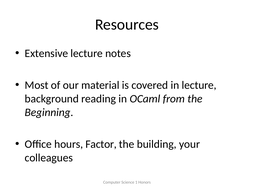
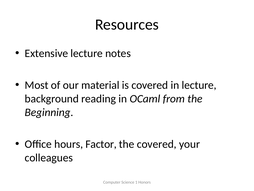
the building: building -> covered (157, 144)
